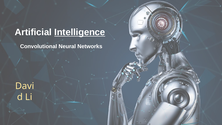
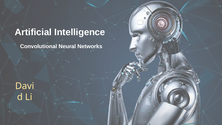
Intelligence underline: present -> none (80, 32)
